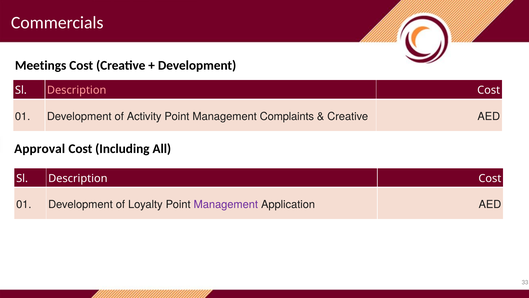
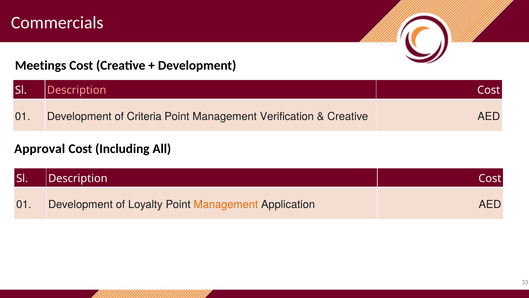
Activity: Activity -> Criteria (144, 116)
Complaints: Complaints -> Verification (287, 116)
Management colour: purple -> orange (226, 204)
